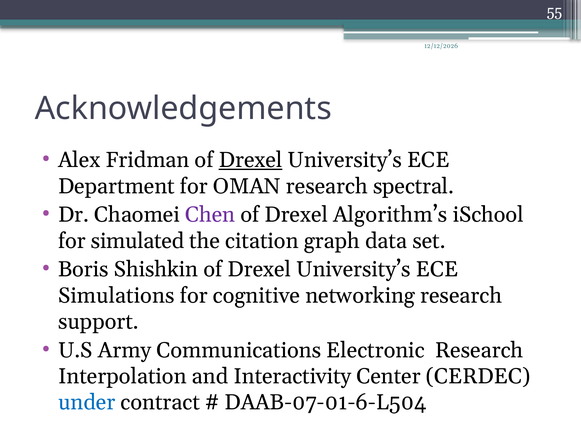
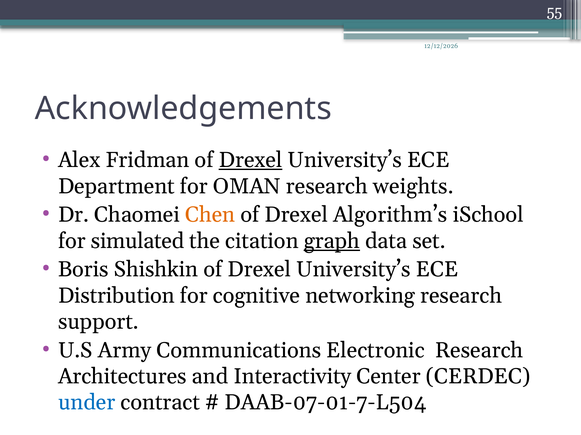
spectral: spectral -> weights (413, 187)
Chen colour: purple -> orange (210, 215)
graph underline: none -> present (332, 241)
Simulations: Simulations -> Distribution (116, 296)
Interpolation: Interpolation -> Architectures (122, 377)
DAAB-07-01-6-L504: DAAB-07-01-6-L504 -> DAAB-07-01-7-L504 (325, 403)
